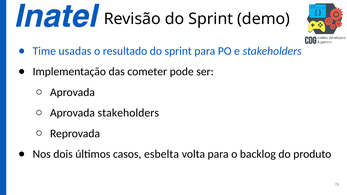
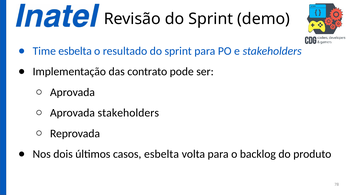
Time usadas: usadas -> esbelta (75, 51)
cometer: cometer -> contrato (147, 72)
